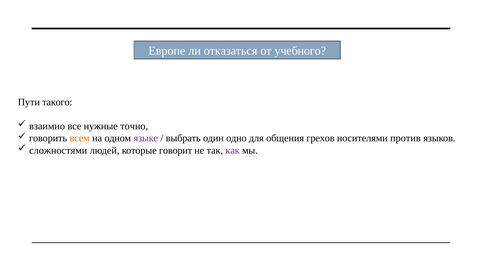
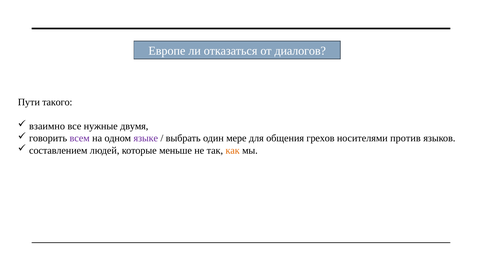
учебного: учебного -> диалогов (300, 51)
точно: точно -> двумя (134, 126)
всем colour: orange -> purple (80, 138)
одно: одно -> мере (236, 138)
сложностями: сложностями -> составлением (58, 150)
говорит: говорит -> меньше (176, 150)
как colour: purple -> orange (233, 150)
